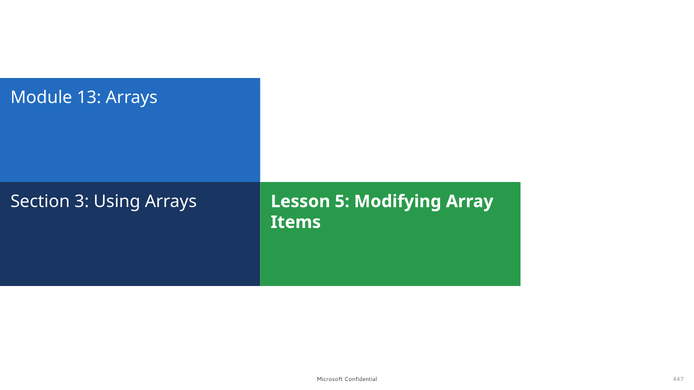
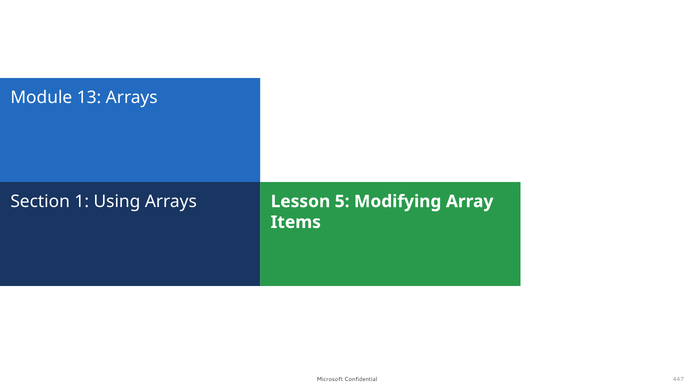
3: 3 -> 1 (82, 202)
